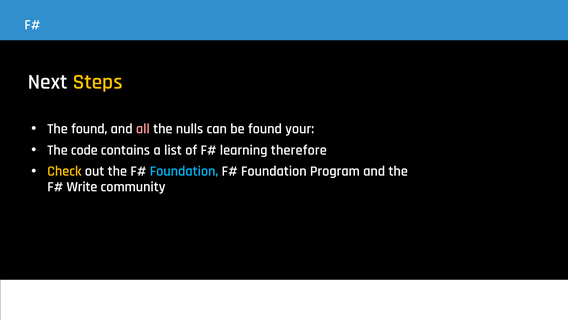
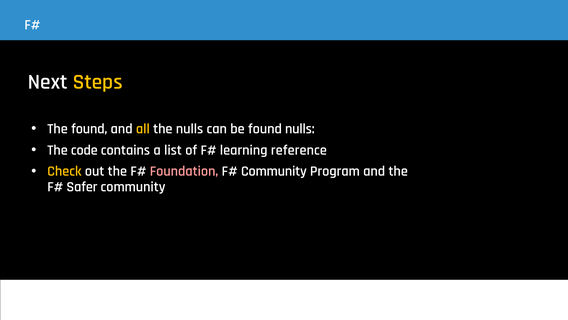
all colour: pink -> yellow (143, 129)
found your: your -> nulls (300, 129)
therefore: therefore -> reference (299, 150)
Foundation colour: light blue -> pink (184, 171)
Foundation: Foundation -> Community (274, 171)
Write: Write -> Safer (82, 186)
